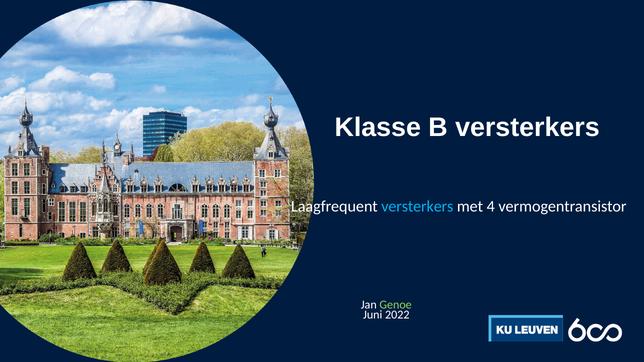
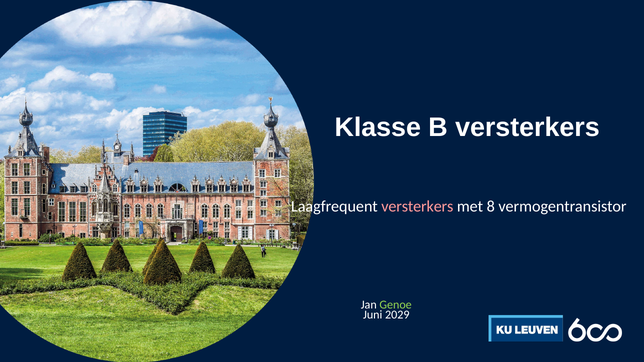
versterkers colour: light blue -> pink (417, 206)
4: 4 -> 8 (491, 206)
2022: 2022 -> 2029 (397, 315)
